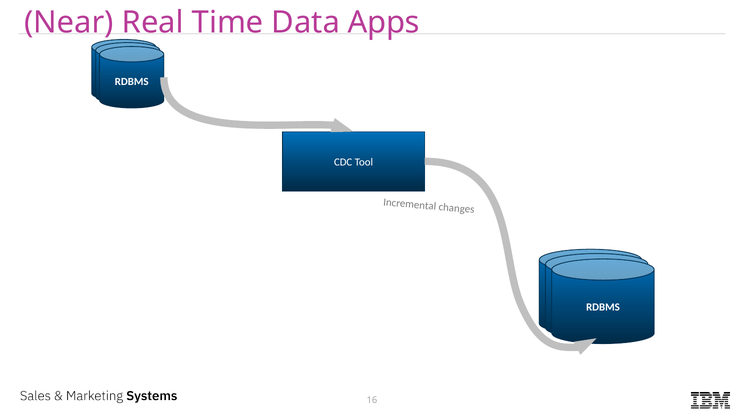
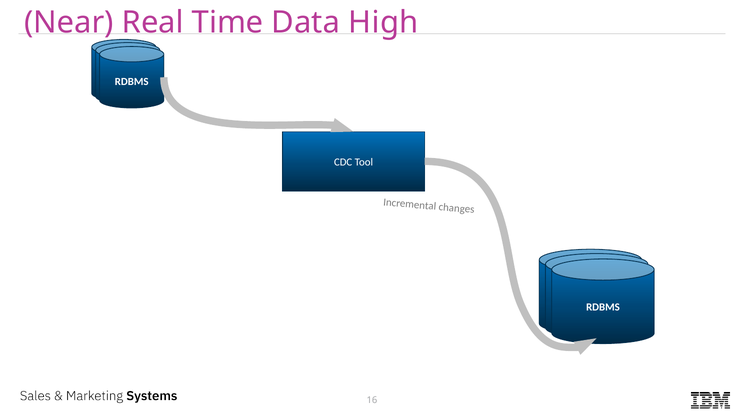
Apps: Apps -> High (384, 22)
